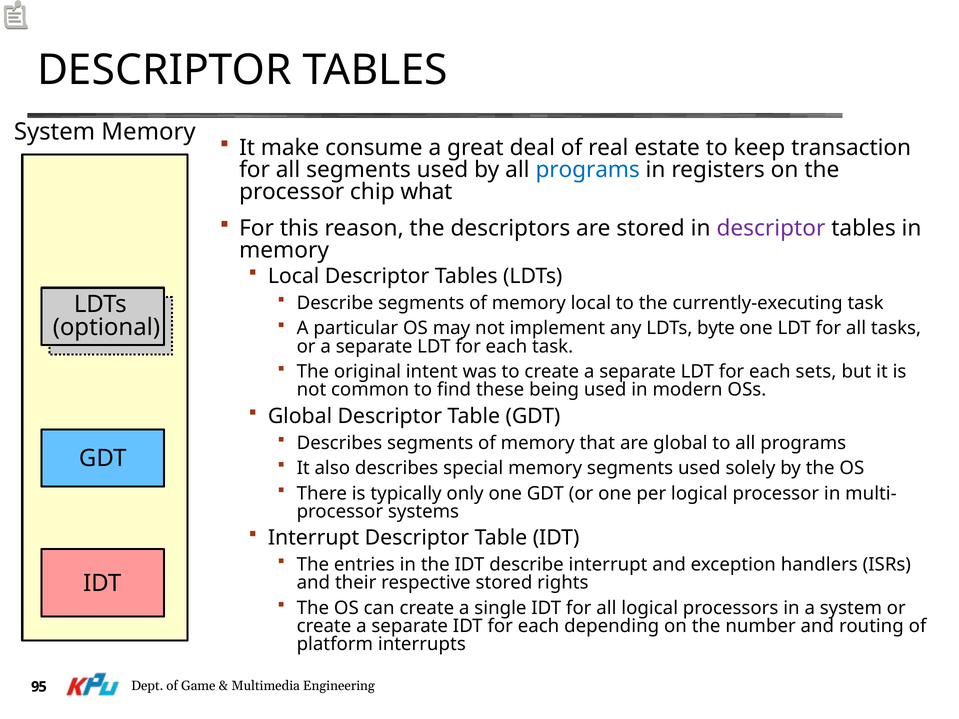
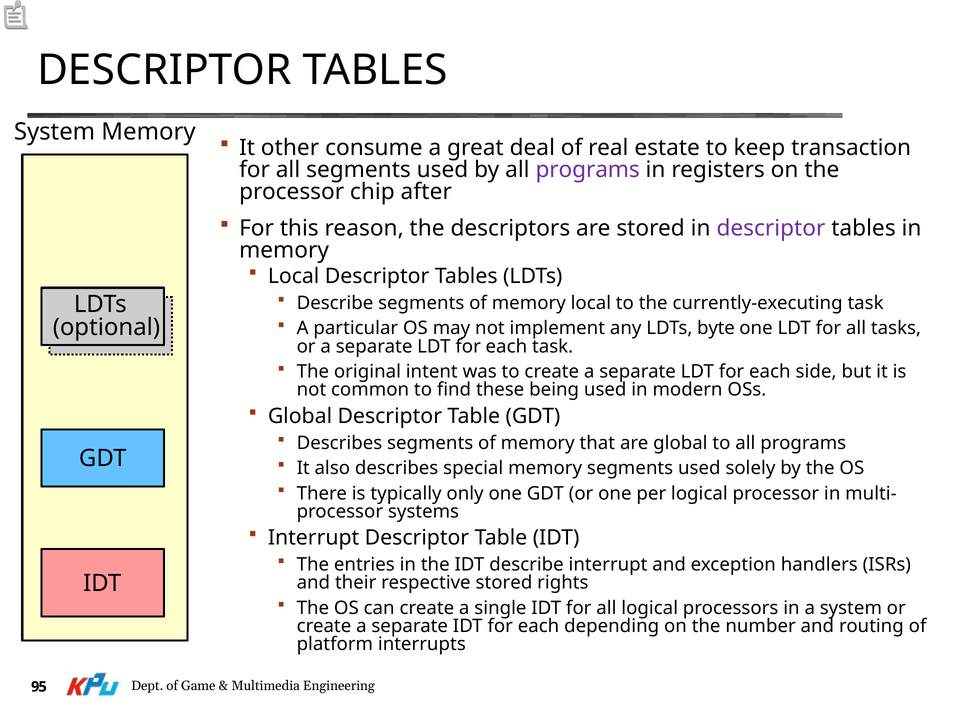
make: make -> other (290, 148)
programs colour: blue -> purple (588, 170)
what: what -> after (426, 192)
sets: sets -> side (816, 372)
